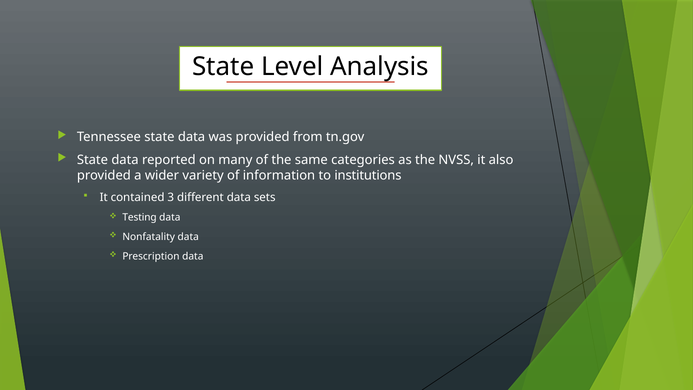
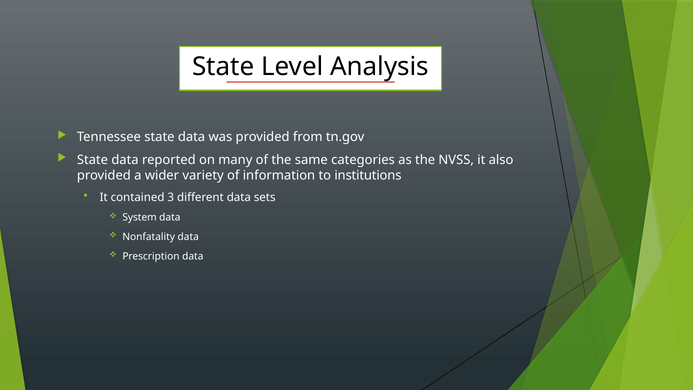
Testing: Testing -> System (140, 217)
